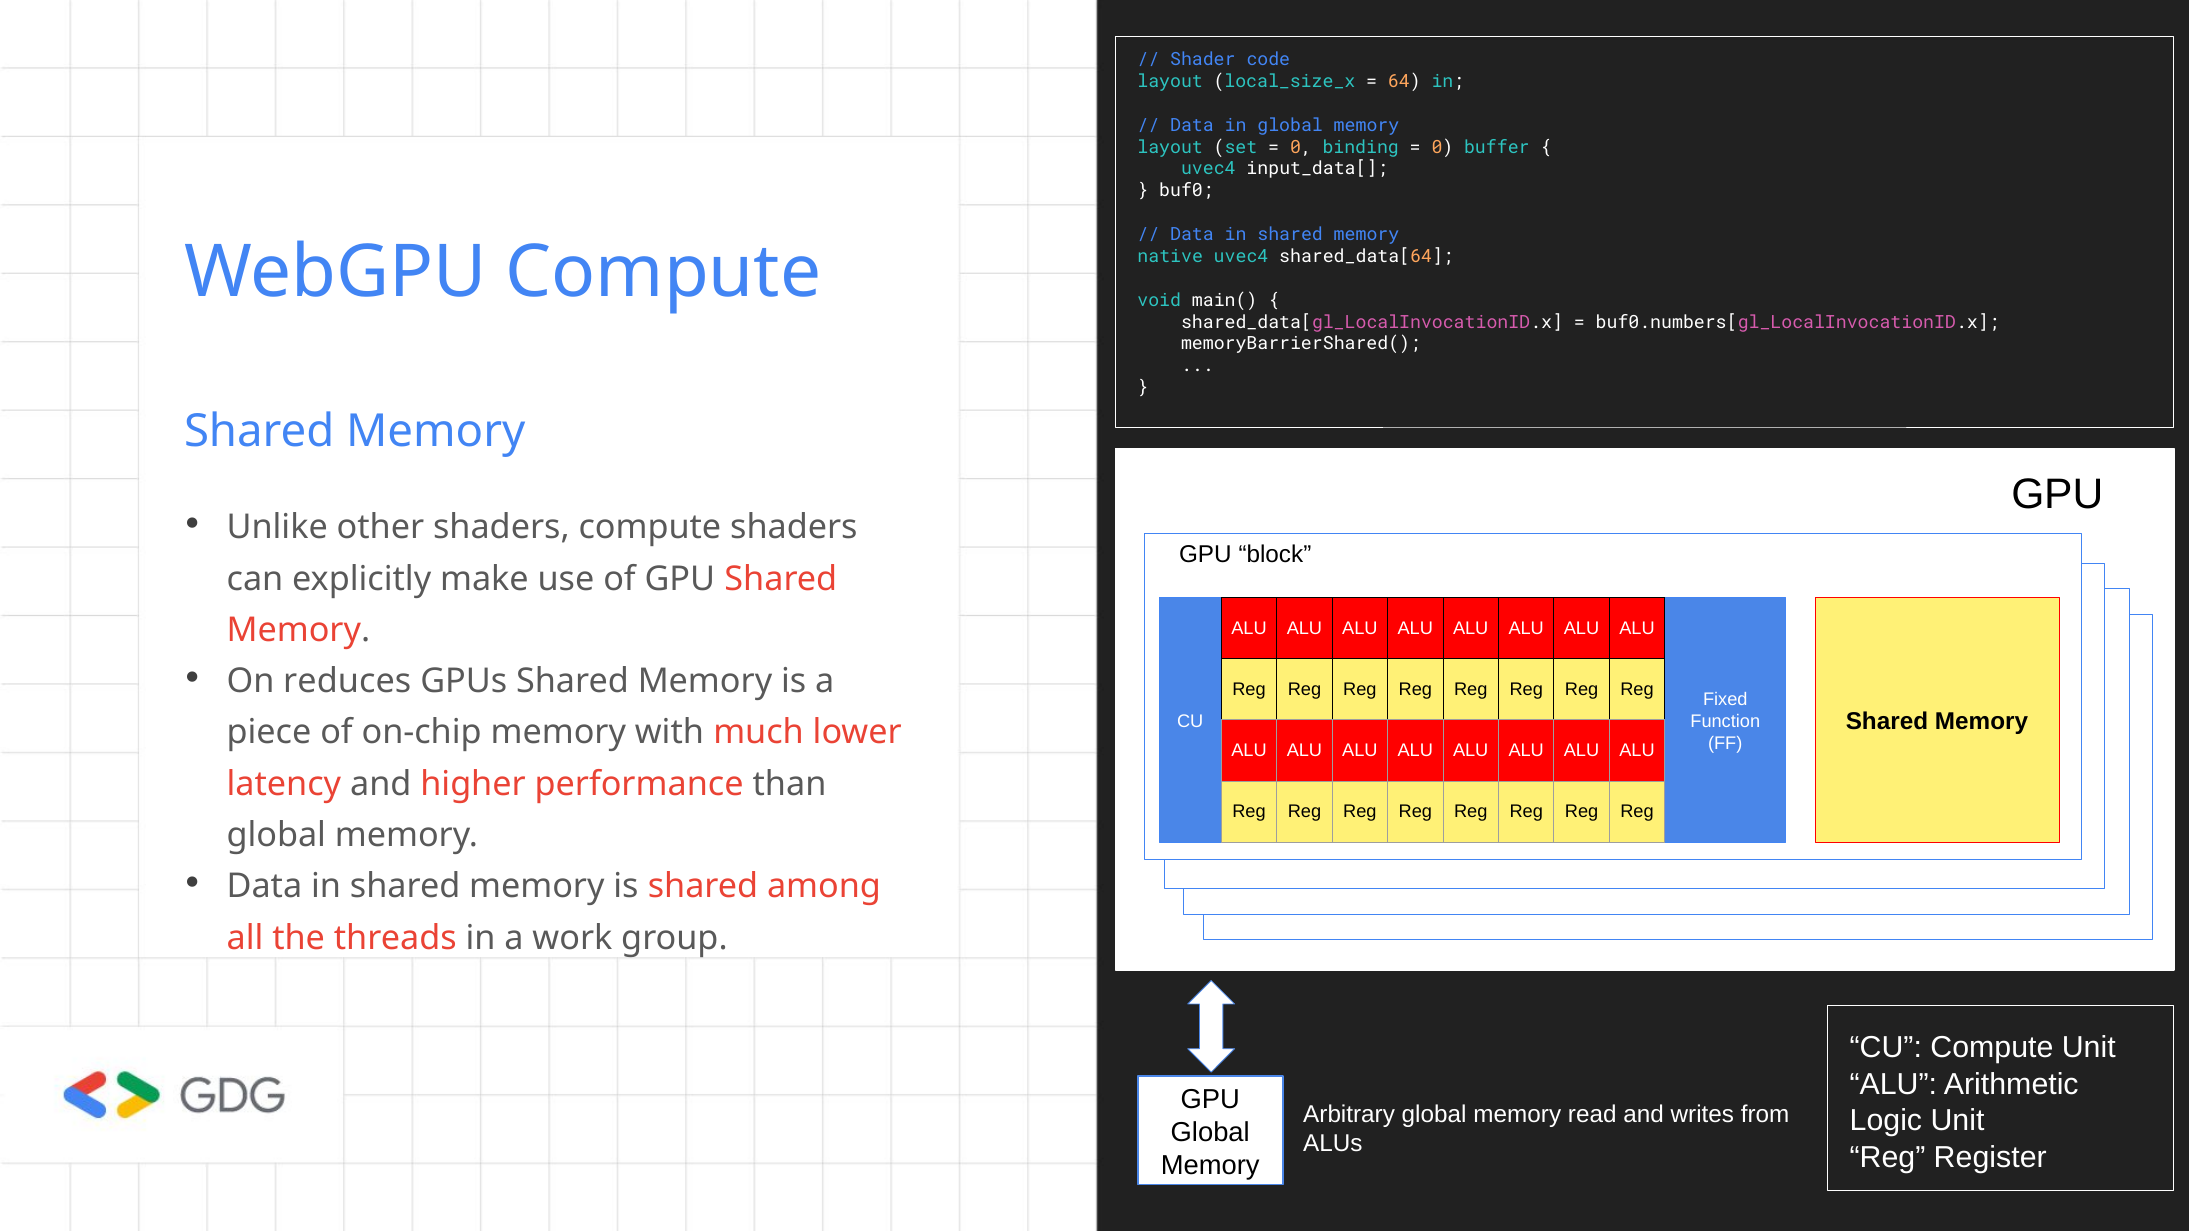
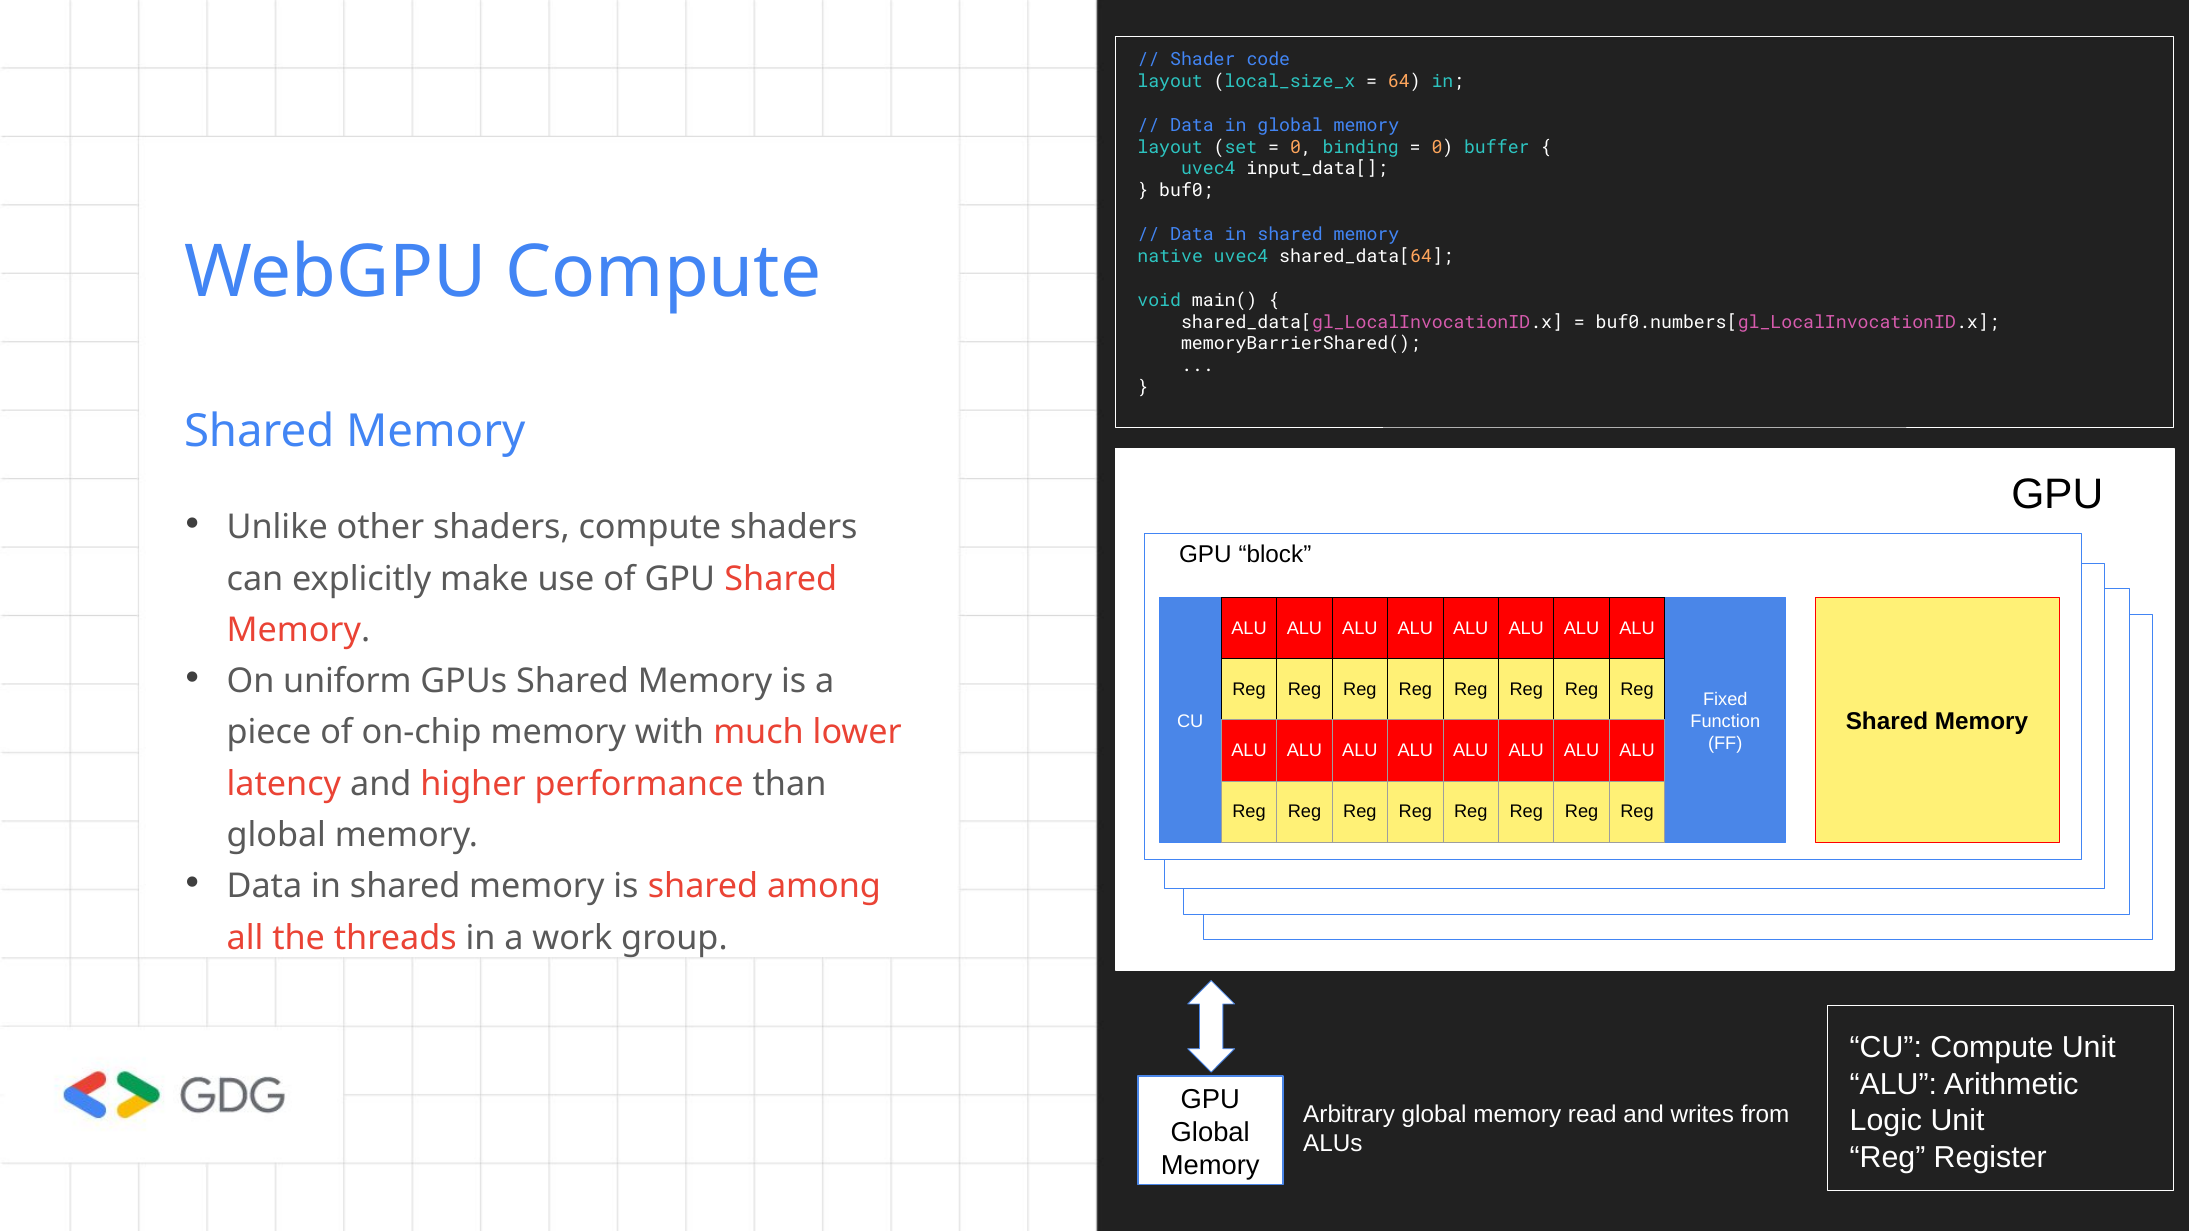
reduces: reduces -> uniform (347, 682)
